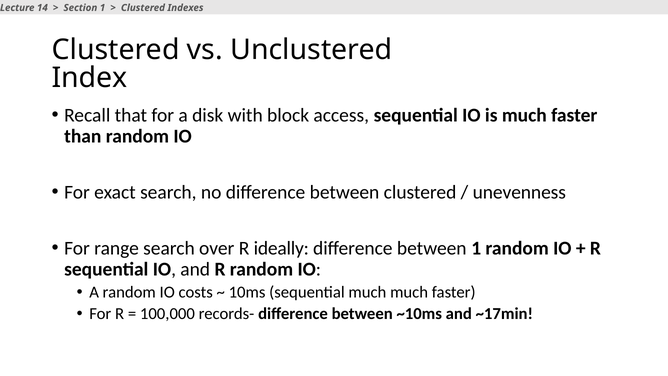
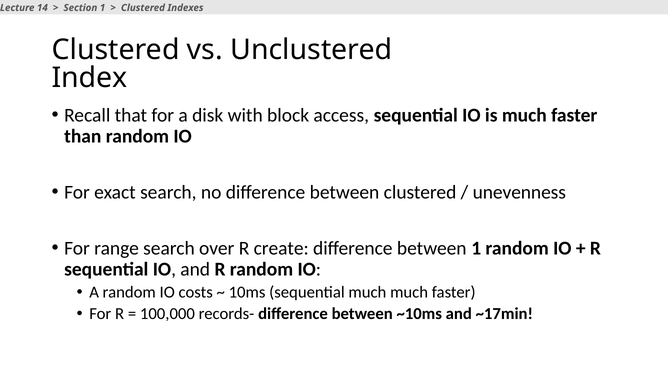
ideally: ideally -> create (281, 248)
